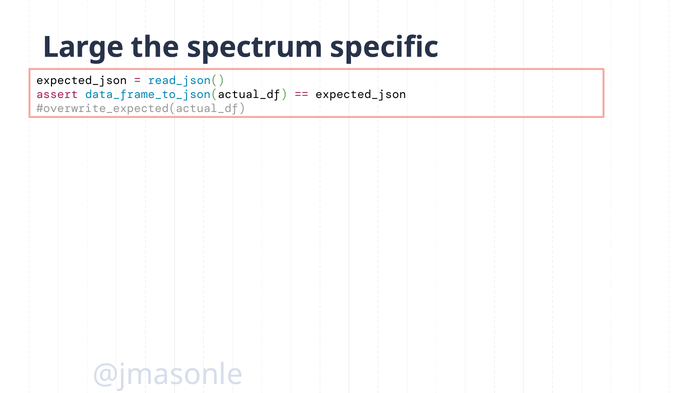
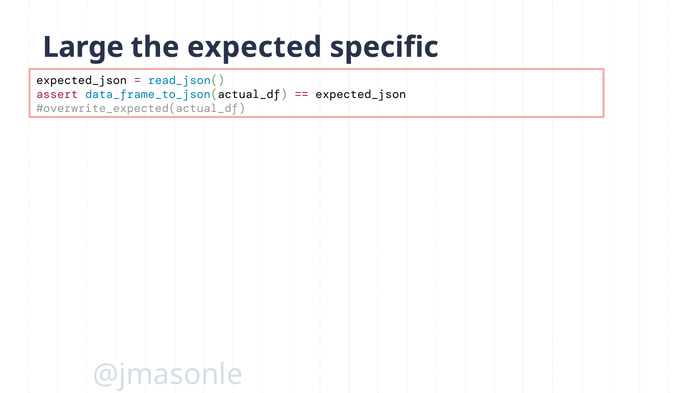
spectrum: spectrum -> expected (255, 47)
